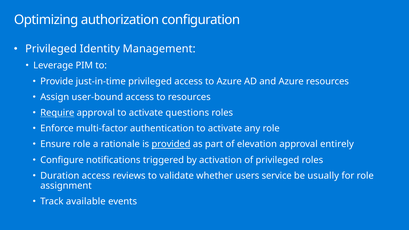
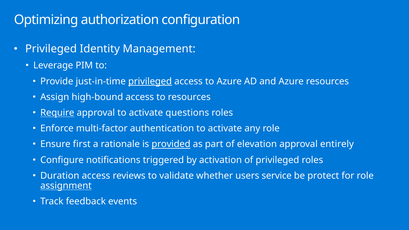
privileged underline: none -> present (150, 81)
user-bound: user-bound -> high-bound (97, 97)
Ensure role: role -> first (82, 144)
usually: usually -> protect (323, 176)
assignment underline: none -> present (66, 186)
available: available -> feedback (86, 202)
